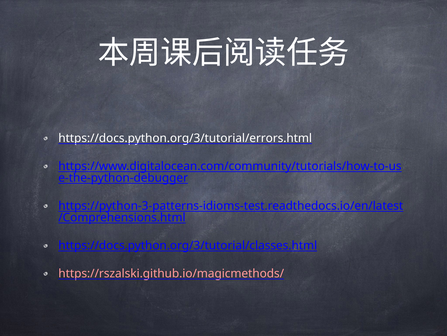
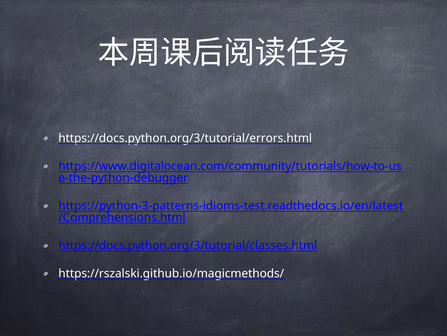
https://rszalski.github.io/magicmethods/ colour: pink -> white (171, 273)
